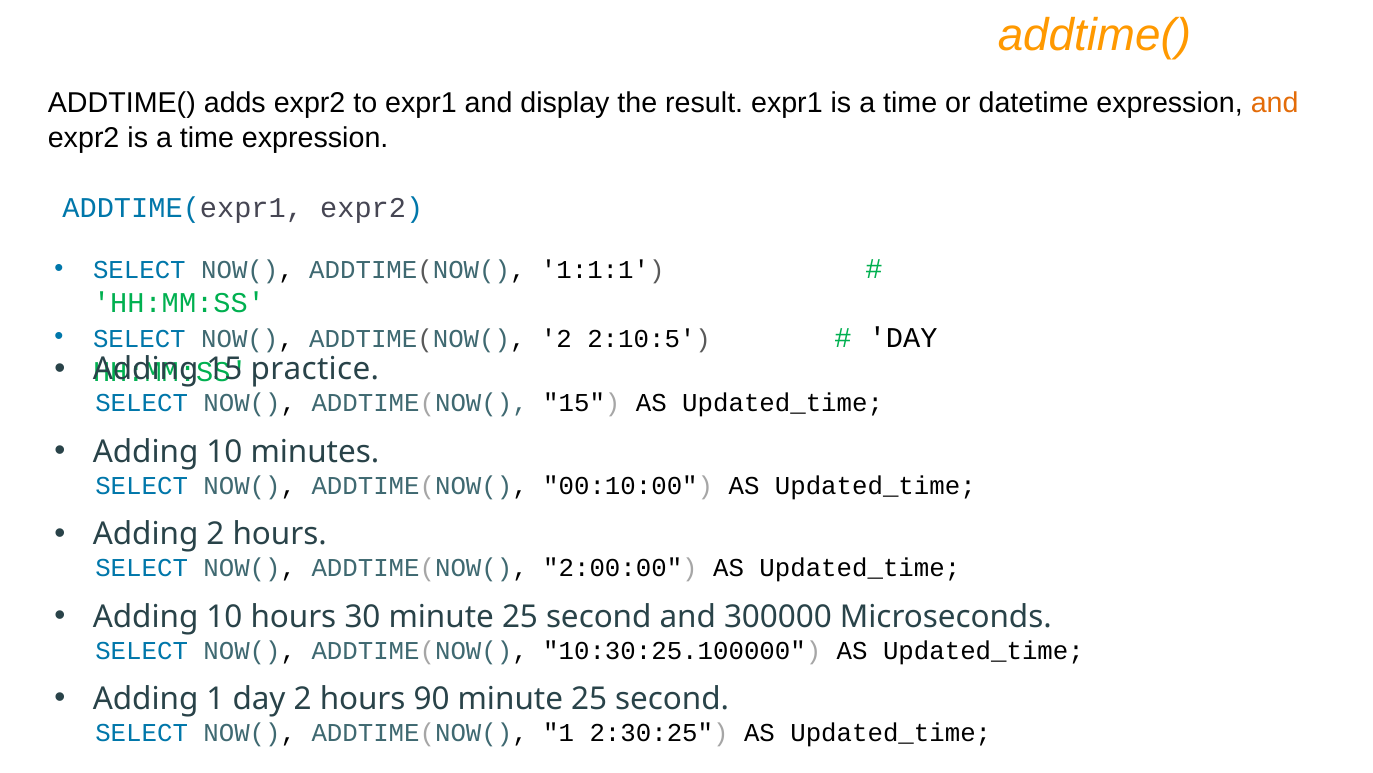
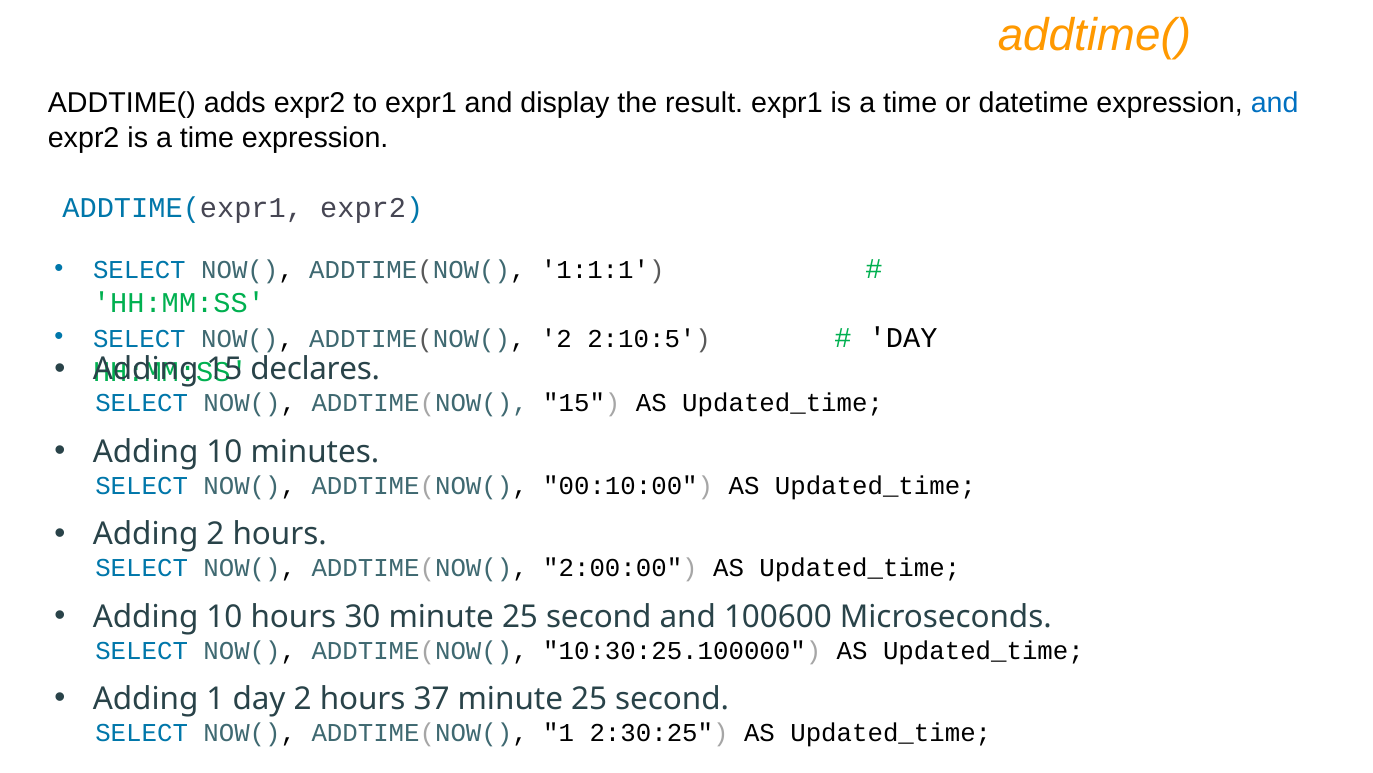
and colour: orange -> blue (1275, 103)
practice: practice -> declares (315, 369)
300000: 300000 -> 100600 (778, 616)
90: 90 -> 37 (432, 699)
